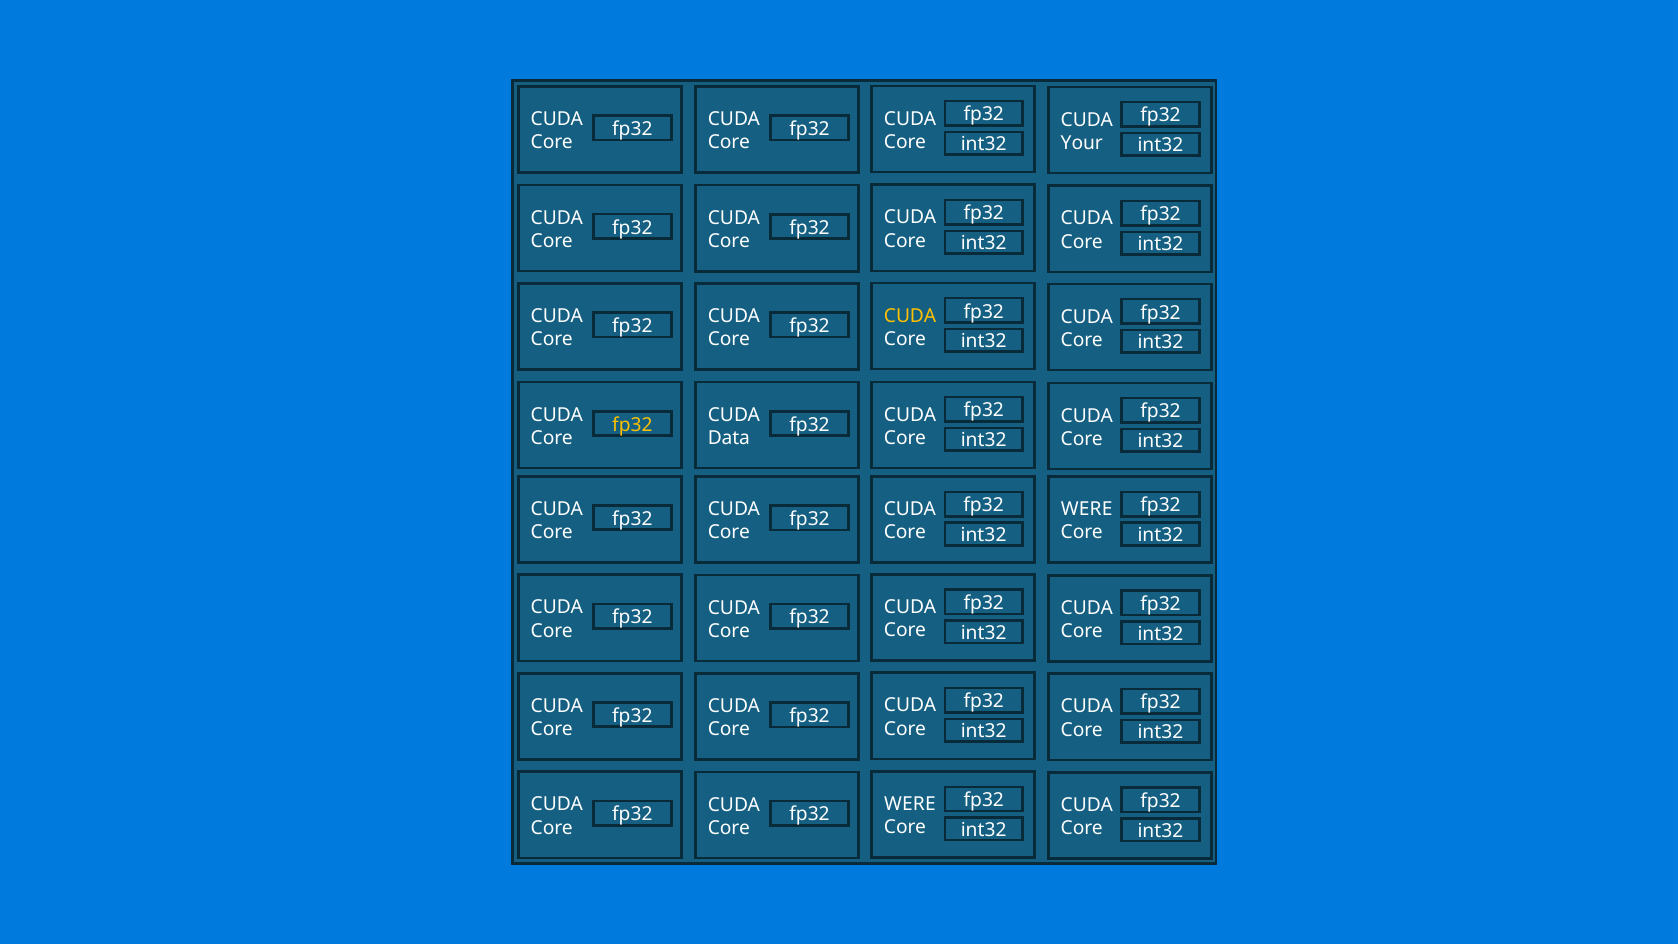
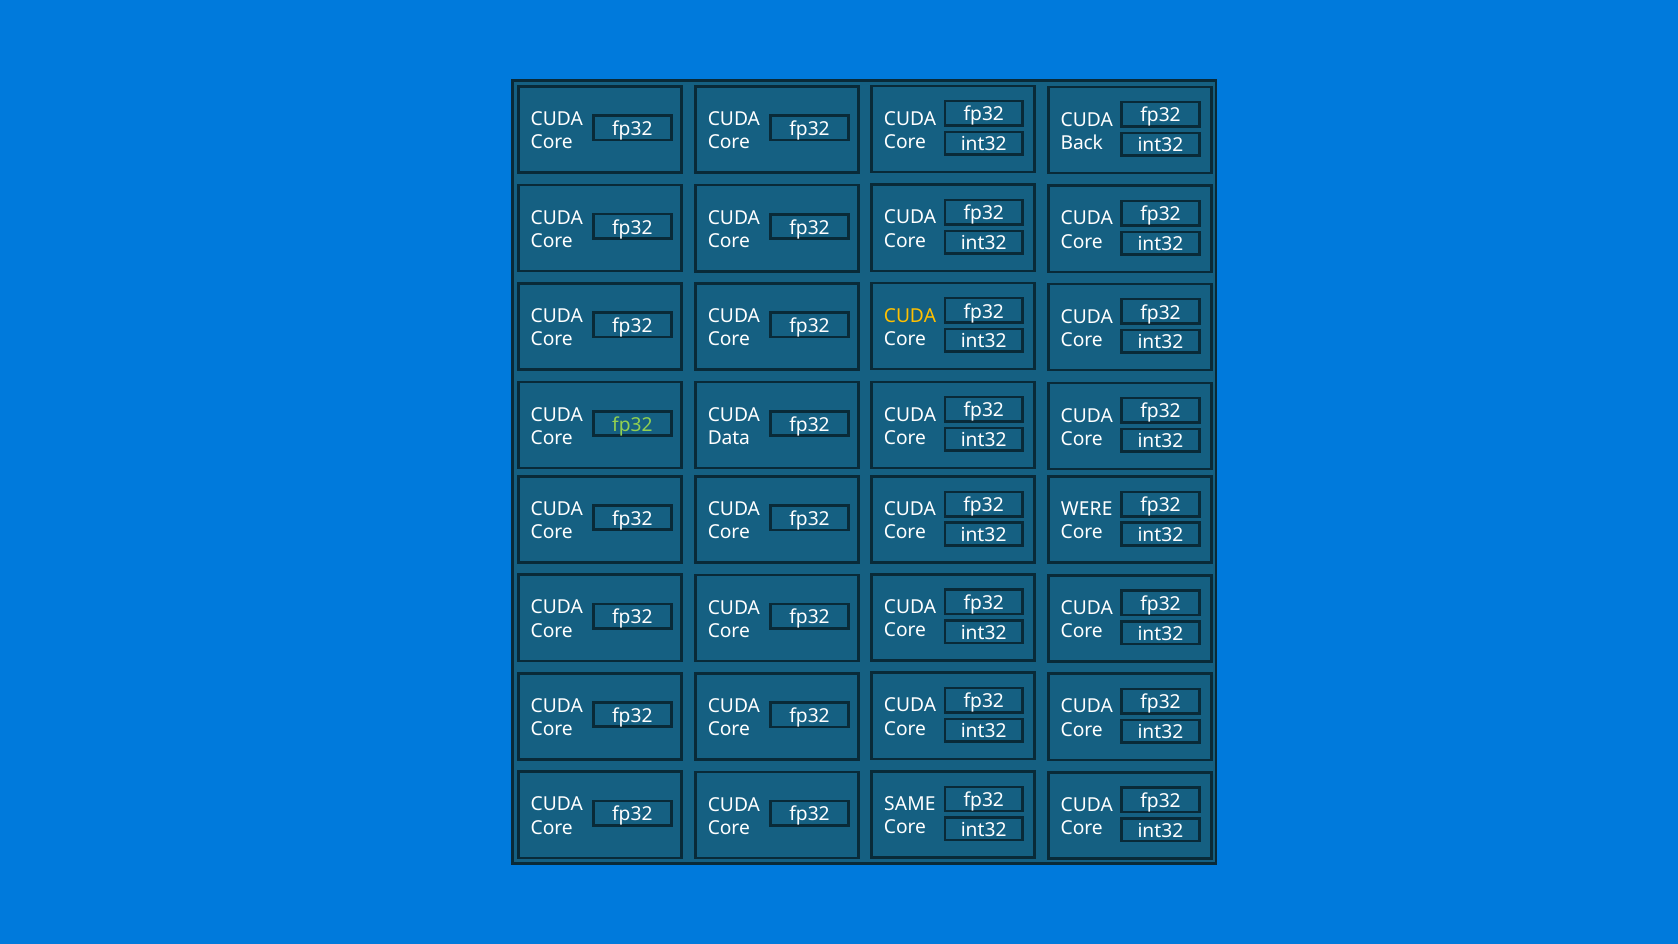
Your: Your -> Back (1082, 143)
fp32 colour: yellow -> light green (632, 425)
WERE: WERE -> SAME (910, 804)
